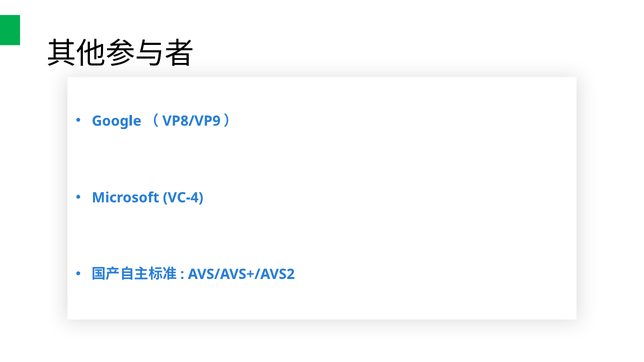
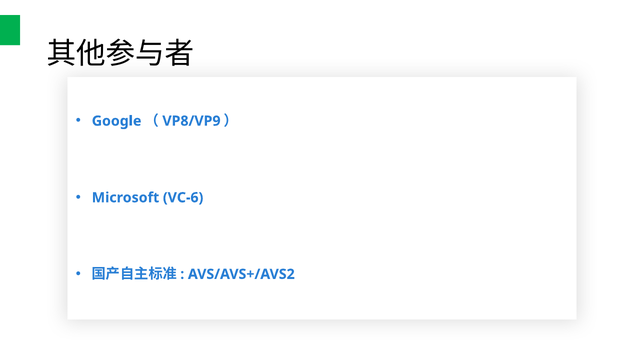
VC-4: VC-4 -> VC-6 (183, 198)
